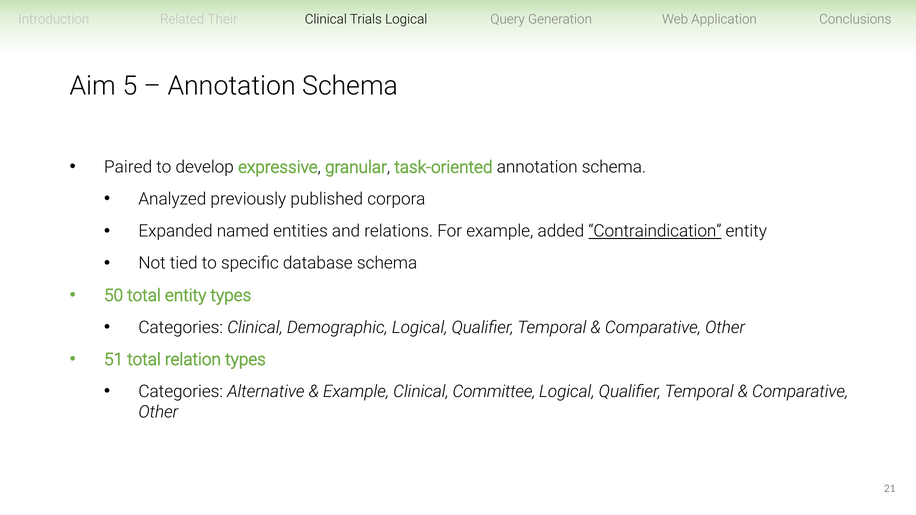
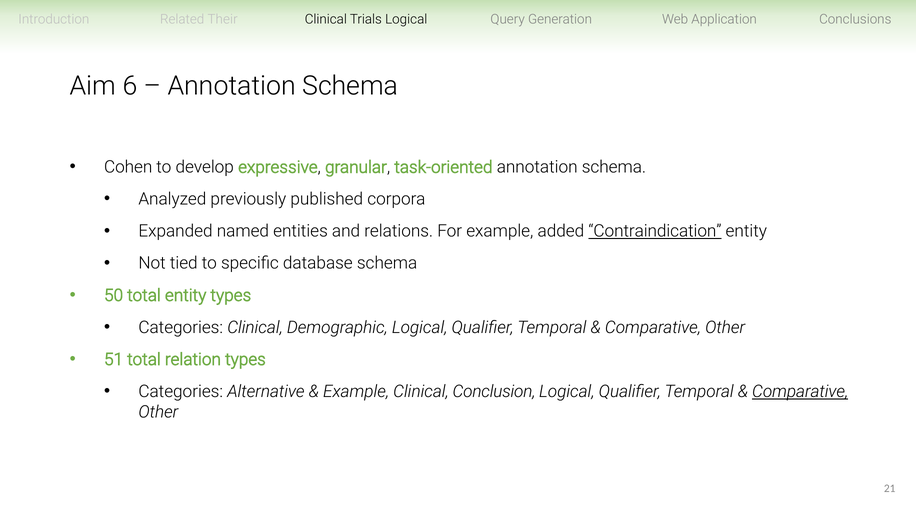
5: 5 -> 6 (130, 86)
Paired: Paired -> Cohen (128, 167)
Committee: Committee -> Conclusion (494, 392)
Comparative underline: none -> present (800, 392)
